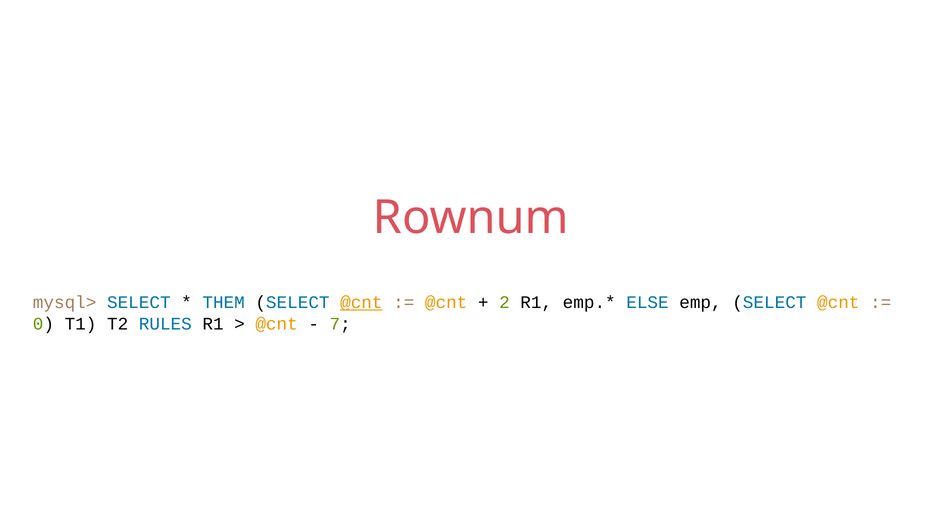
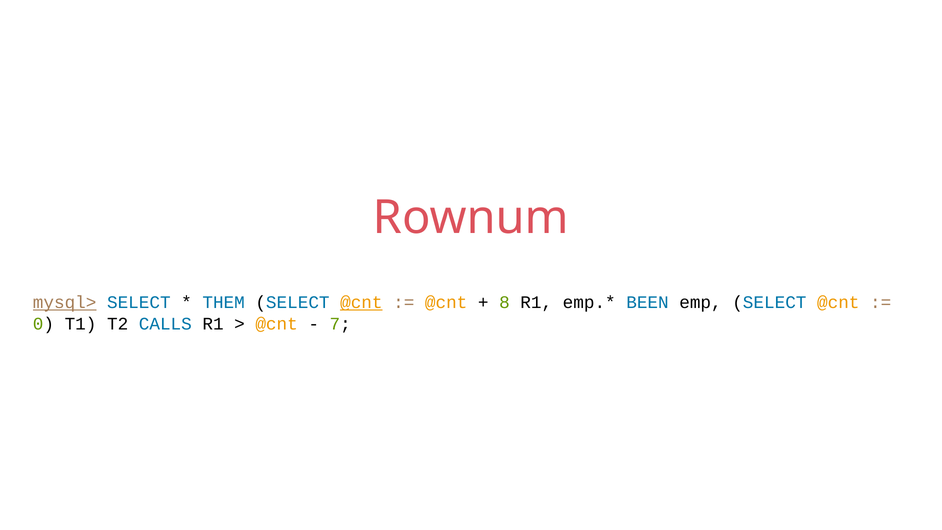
mysql> underline: none -> present (65, 302)
2: 2 -> 8 (504, 302)
ELSE: ELSE -> BEEN (647, 302)
RULES: RULES -> CALLS (165, 324)
